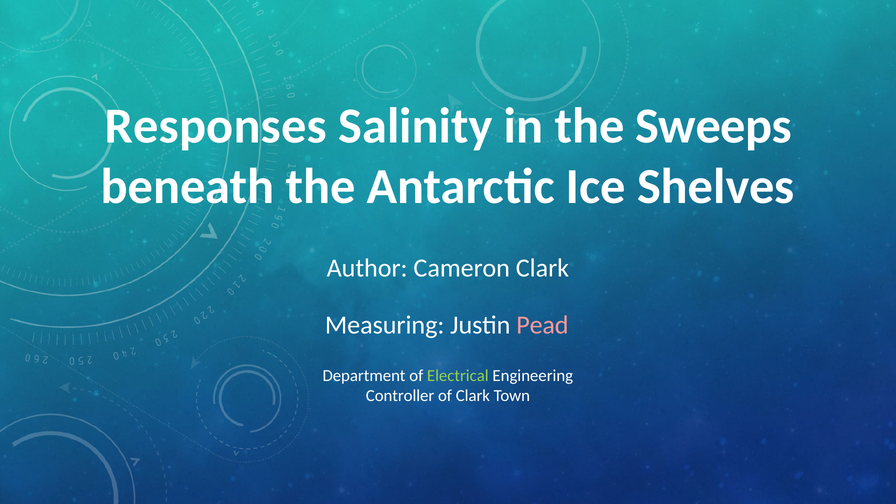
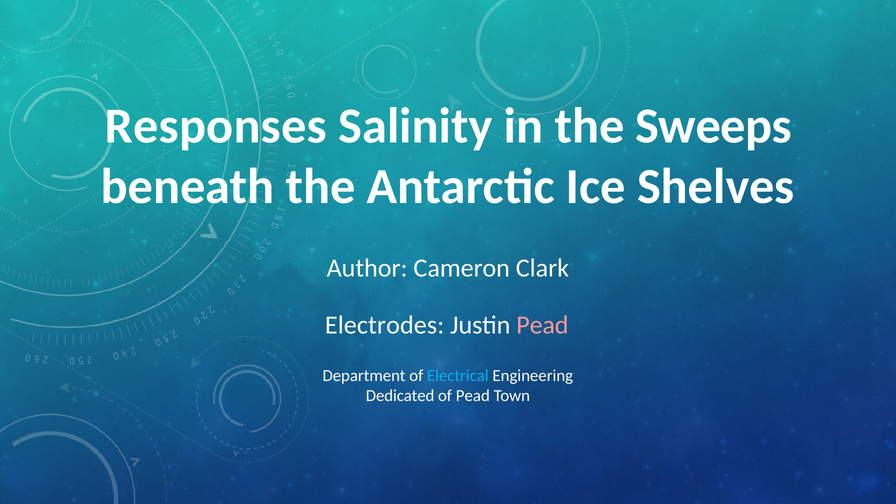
Measuring: Measuring -> Electrodes (385, 325)
Electrical colour: light green -> light blue (458, 376)
Controller: Controller -> Dedicated (400, 396)
of Clark: Clark -> Pead (473, 396)
